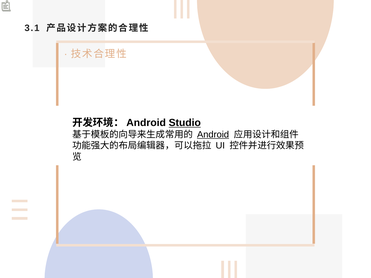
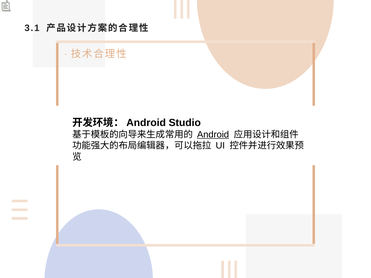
Studio underline: present -> none (185, 123)
